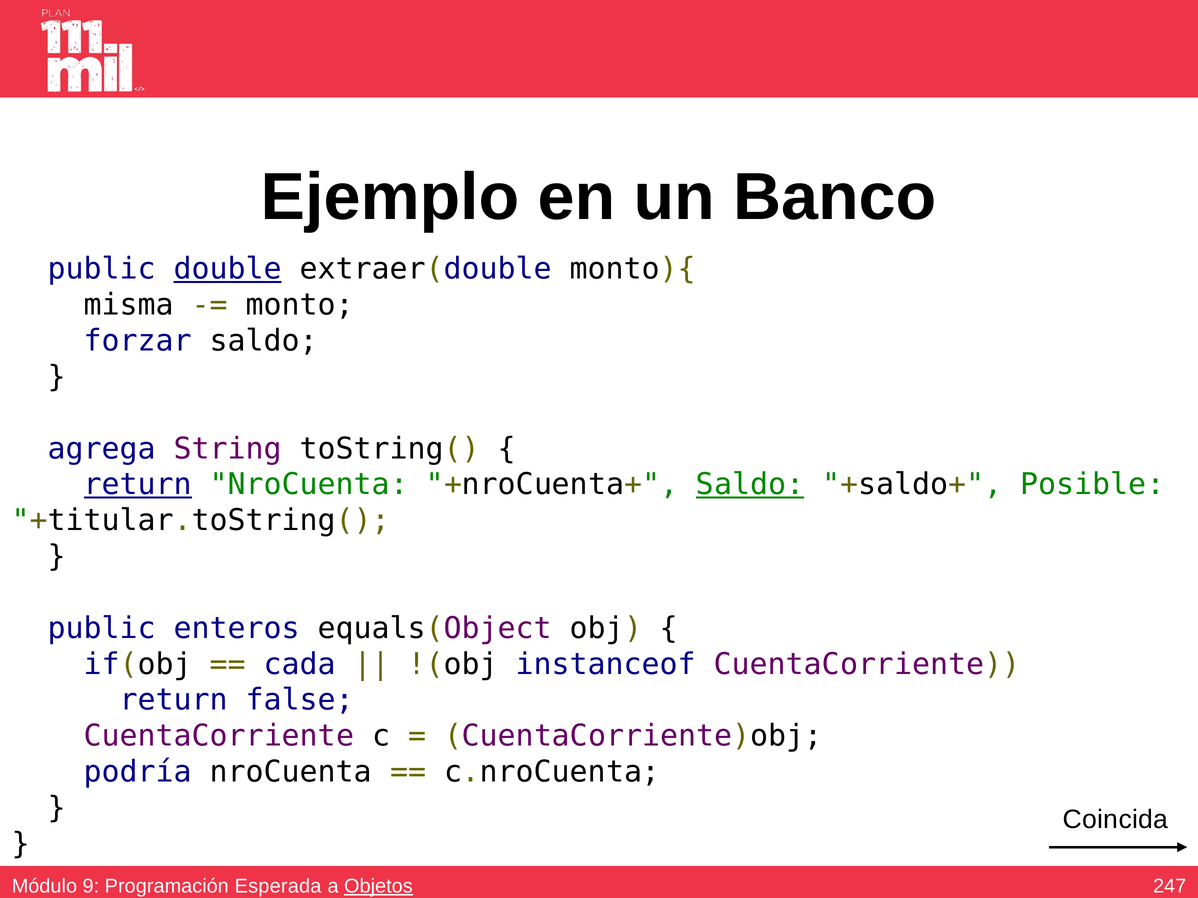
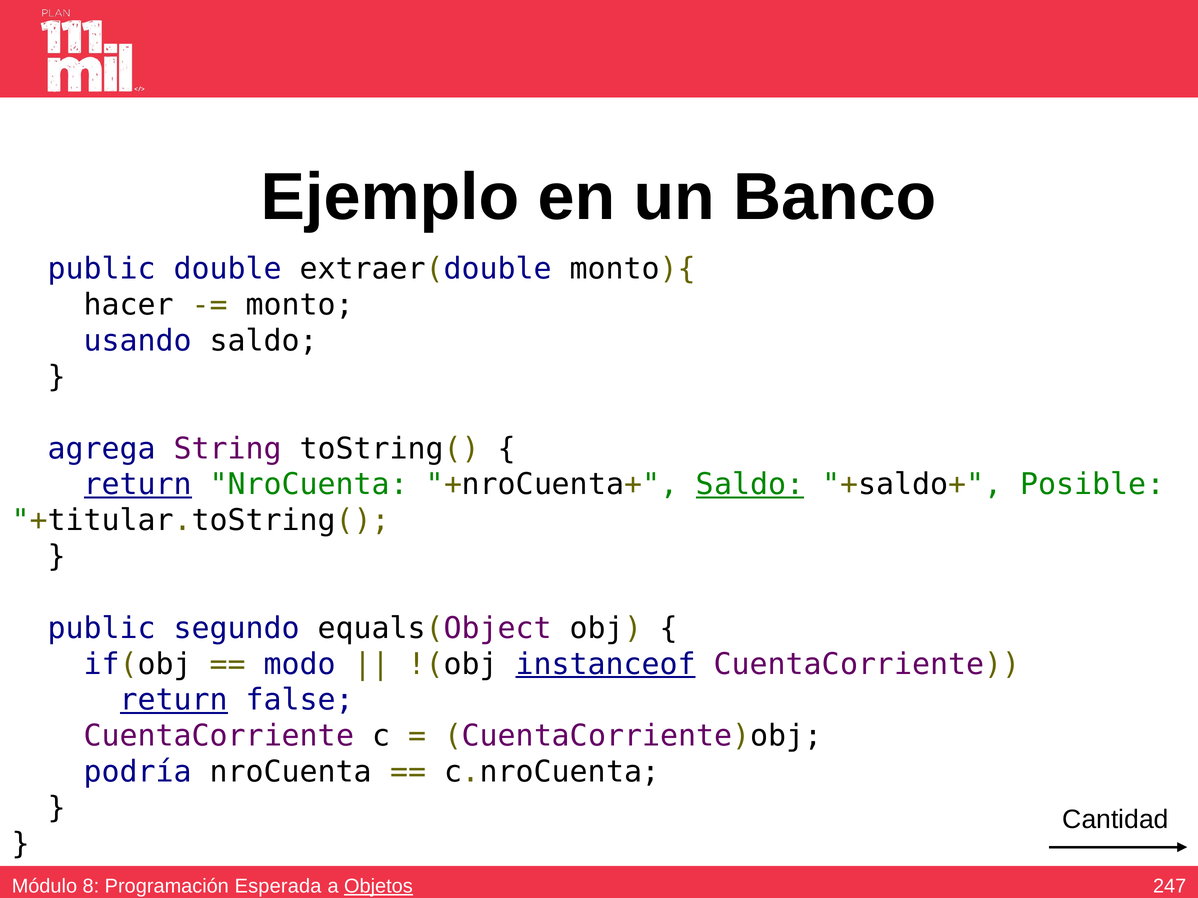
double underline: present -> none (228, 269)
misma: misma -> hacer (129, 305)
forzar: forzar -> usando (138, 341)
enteros: enteros -> segundo (237, 629)
cada: cada -> modo (300, 665)
instanceof underline: none -> present (606, 665)
return underline: none -> present (174, 700)
Coincida: Coincida -> Cantidad (1116, 820)
9: 9 -> 8 (91, 887)
